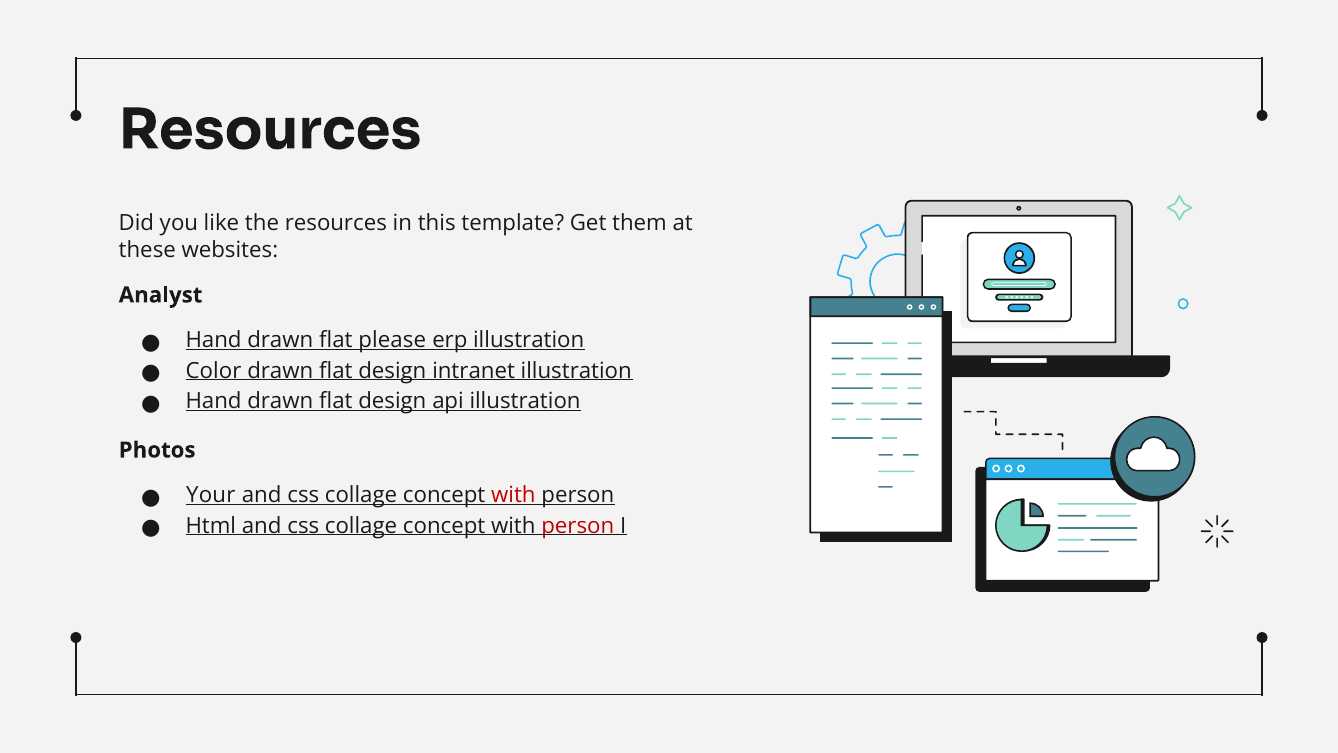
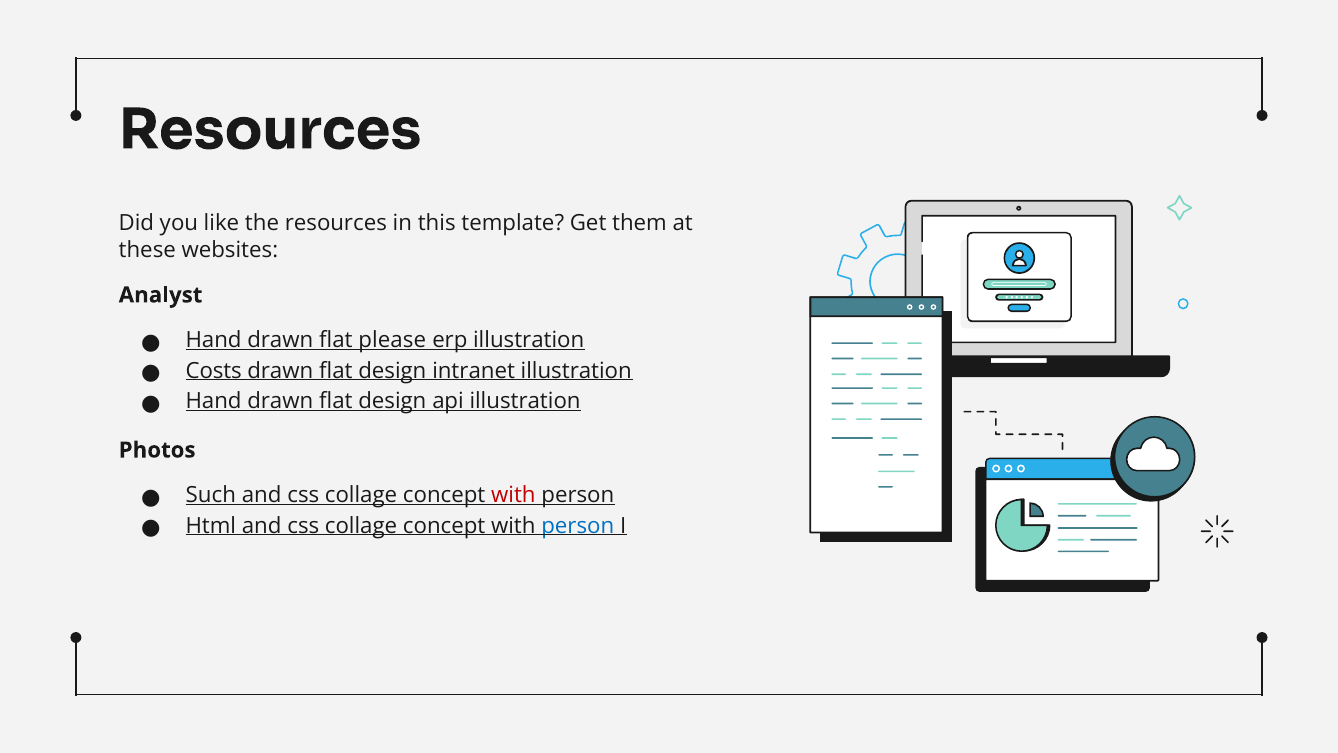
Color: Color -> Costs (214, 371)
Your: Your -> Such (211, 495)
person colour: red -> blue (578, 526)
